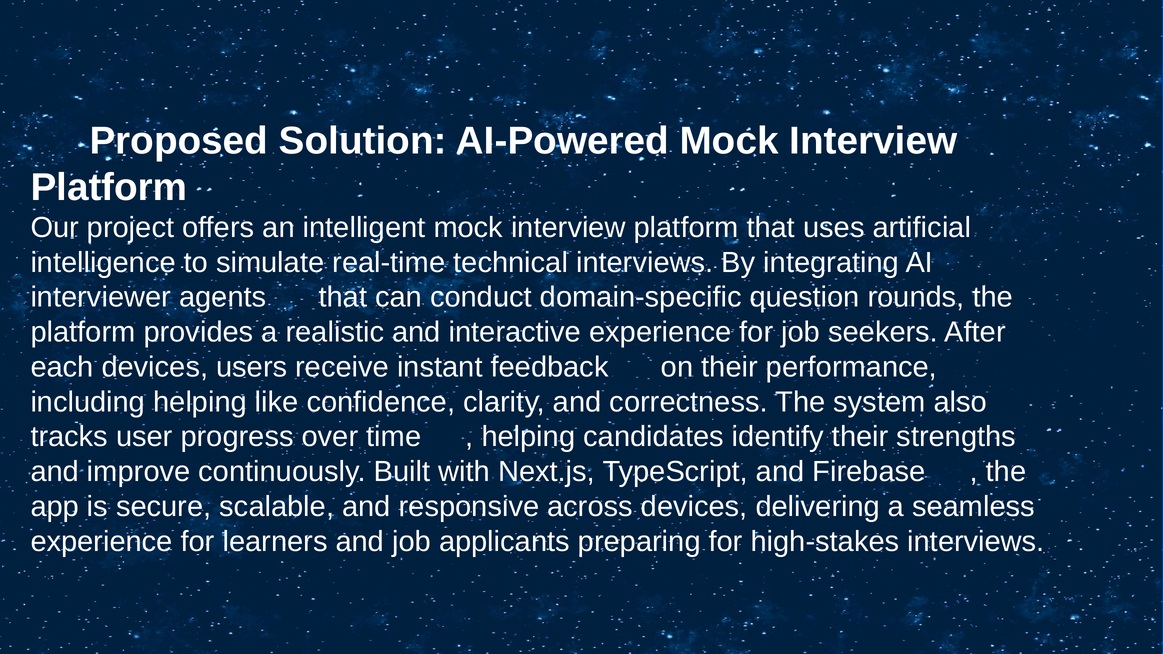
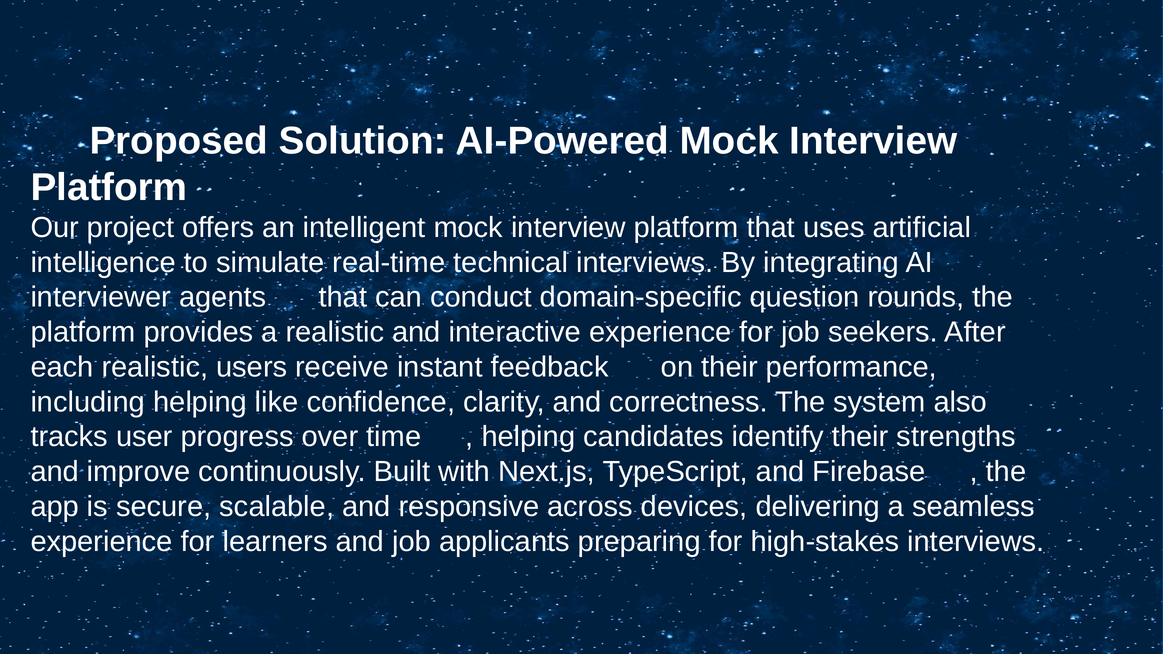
each devices: devices -> realistic (155, 367)
